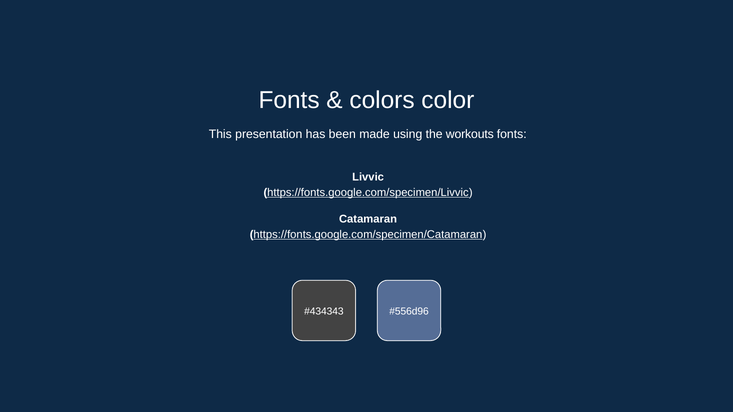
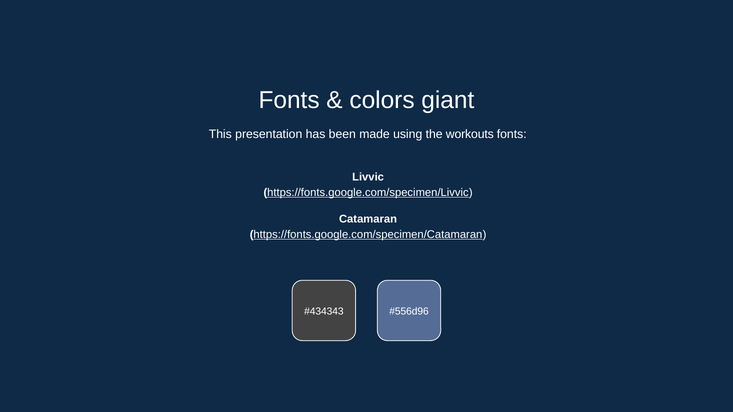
color: color -> giant (448, 100)
